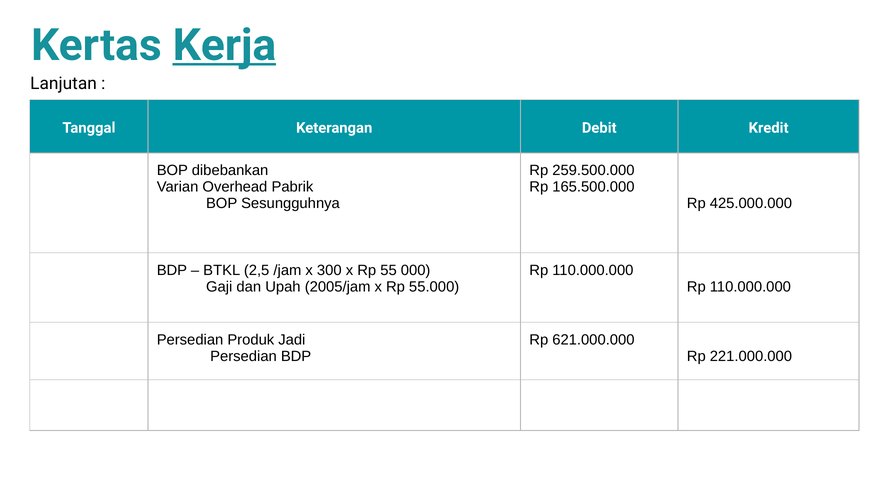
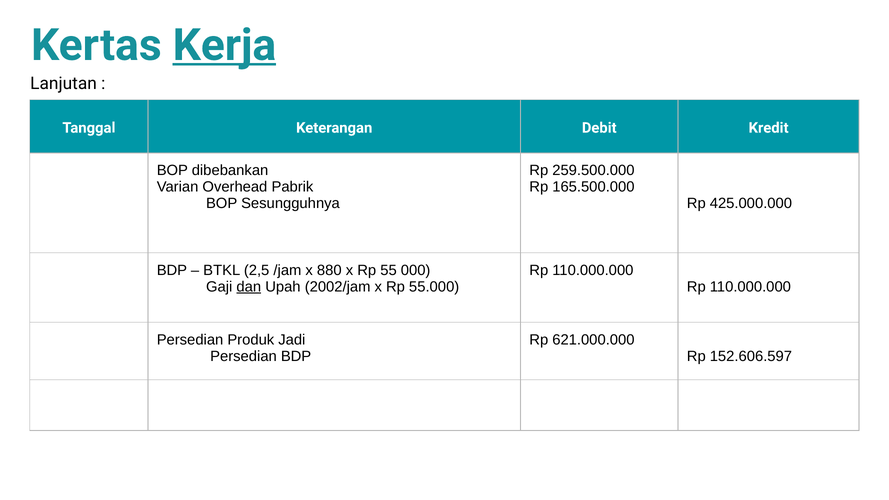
300: 300 -> 880 (329, 270)
dan underline: none -> present (249, 287)
2005/jam: 2005/jam -> 2002/jam (338, 287)
221.000.000: 221.000.000 -> 152.606.597 (751, 356)
